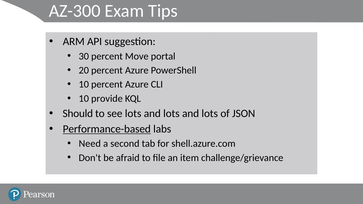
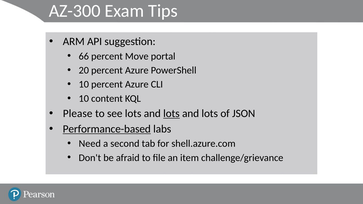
30: 30 -> 66 (84, 56)
provide: provide -> content (107, 99)
Should: Should -> Please (78, 114)
lots underline: none -> present (171, 114)
